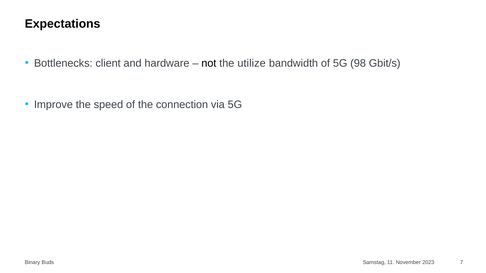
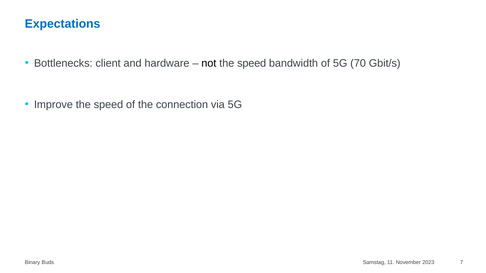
Expectations colour: black -> blue (63, 24)
utilize: utilize -> speed (252, 63)
98: 98 -> 70 (358, 63)
